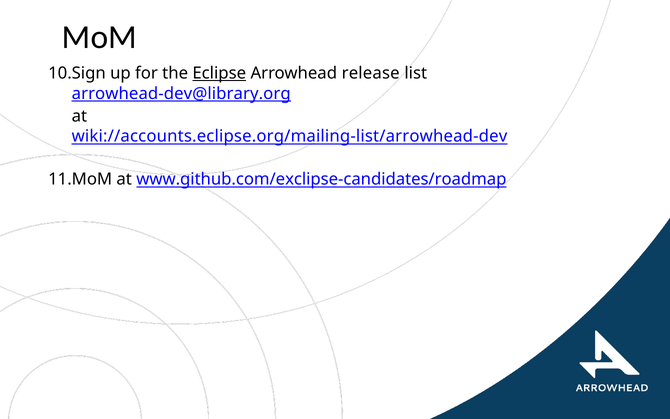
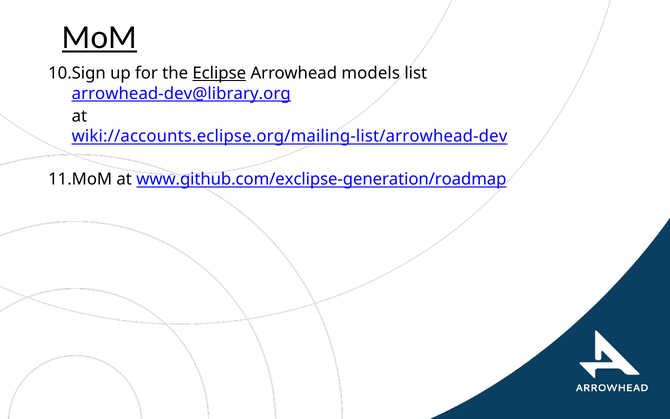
MoM underline: none -> present (99, 37)
release: release -> models (371, 73)
www.github.com/exclipse-candidates/roadmap: www.github.com/exclipse-candidates/roadmap -> www.github.com/exclipse-generation/roadmap (321, 179)
